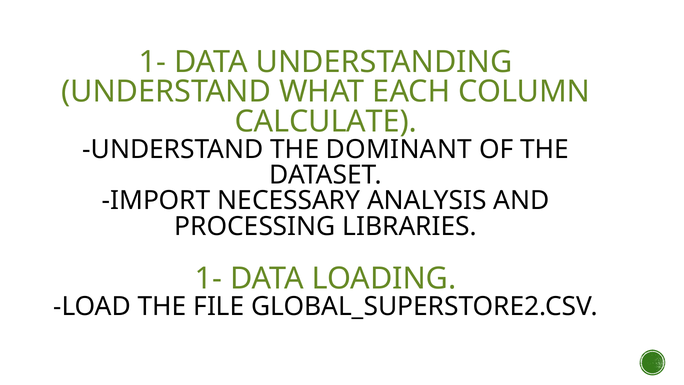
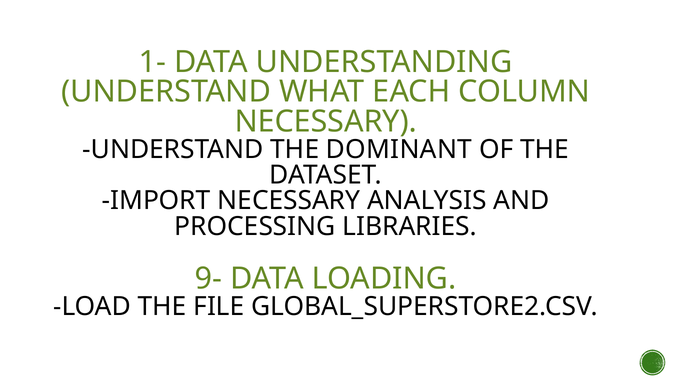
CALCULATE: CALCULATE -> NECESSARY (326, 122)
1-: 1- -> 9- (209, 279)
